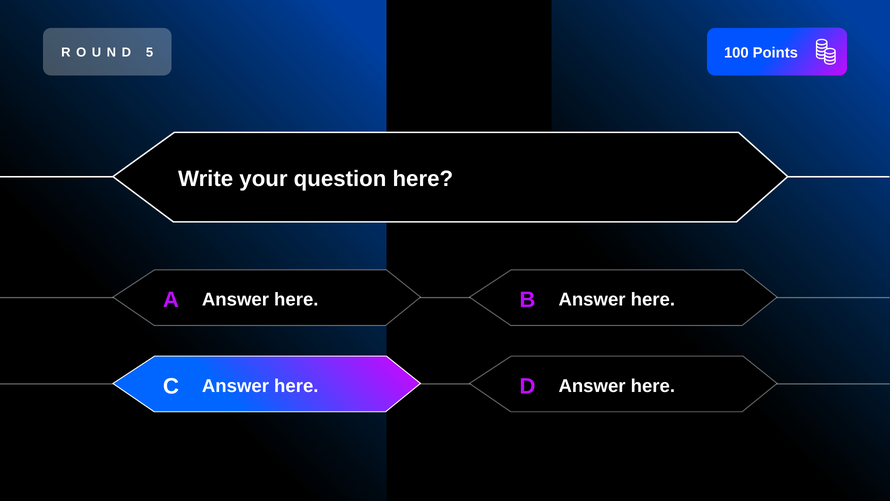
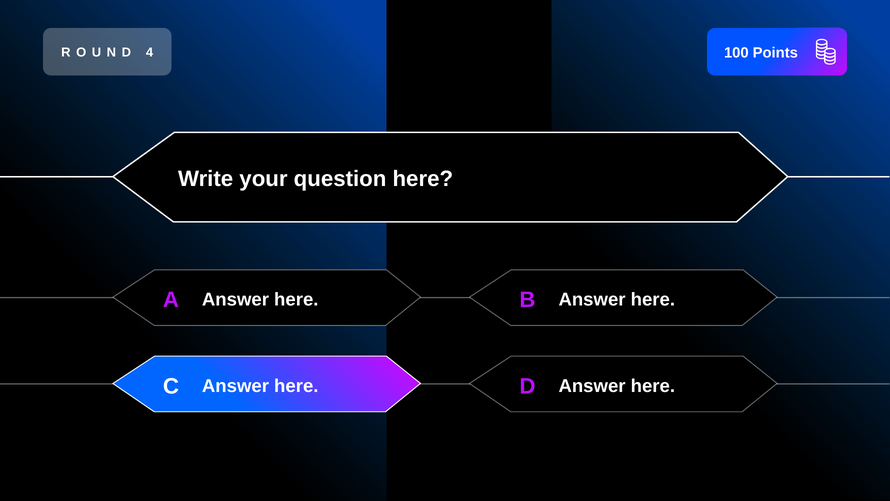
5: 5 -> 4 (150, 53)
